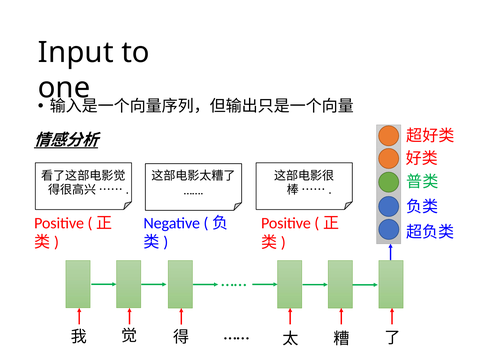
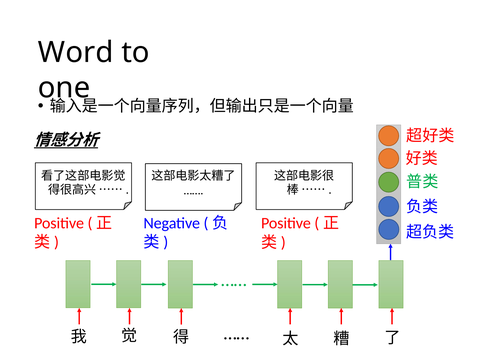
Input: Input -> Word (76, 52)
